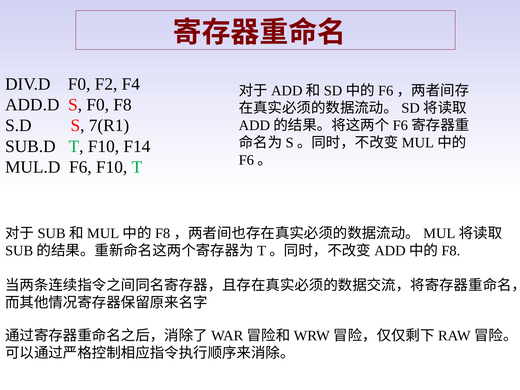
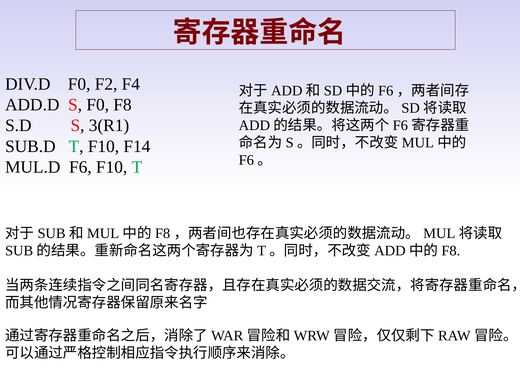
7(R1: 7(R1 -> 3(R1 (109, 126)
